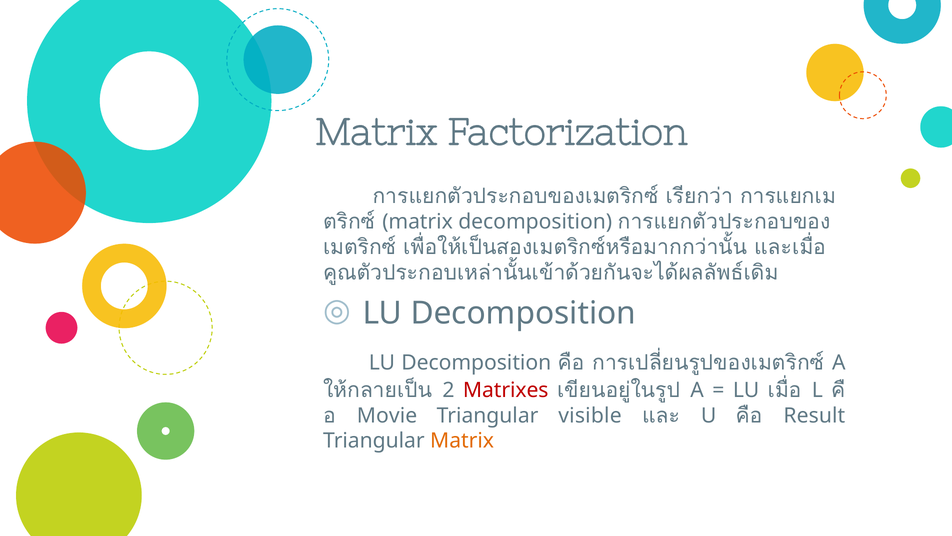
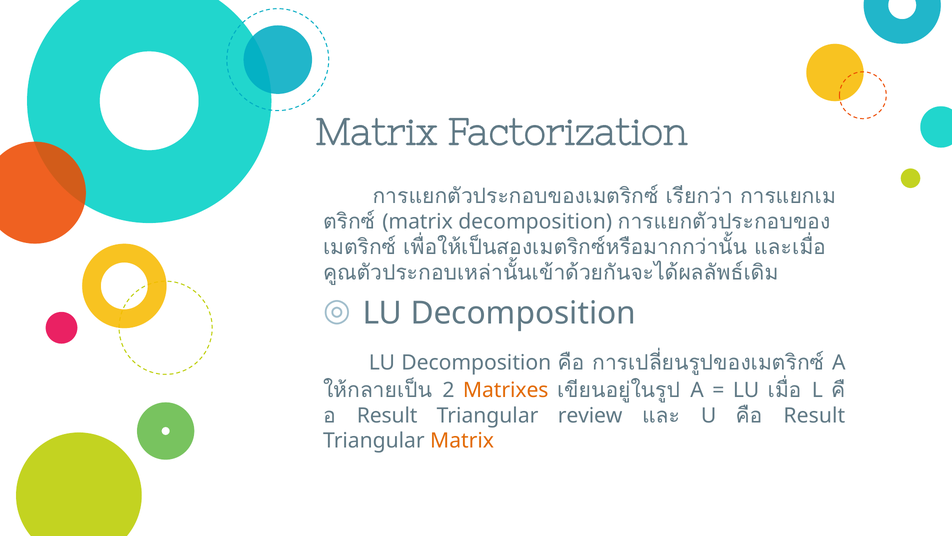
Matrixes colour: red -> orange (506, 390)
Movie: Movie -> Result (387, 415)
visible: visible -> review (590, 415)
